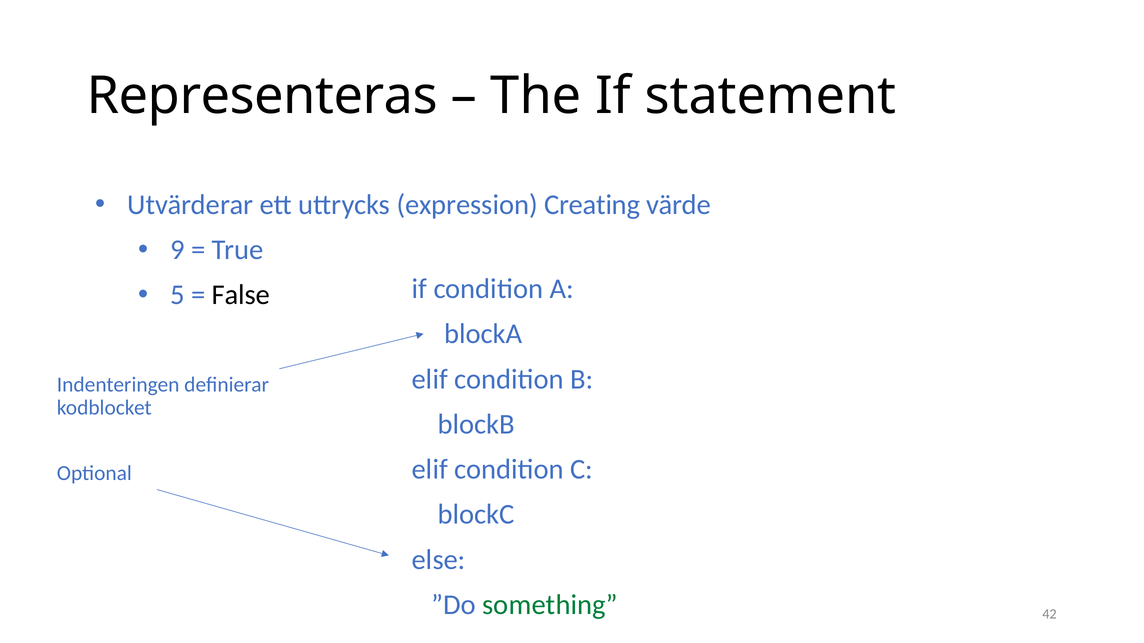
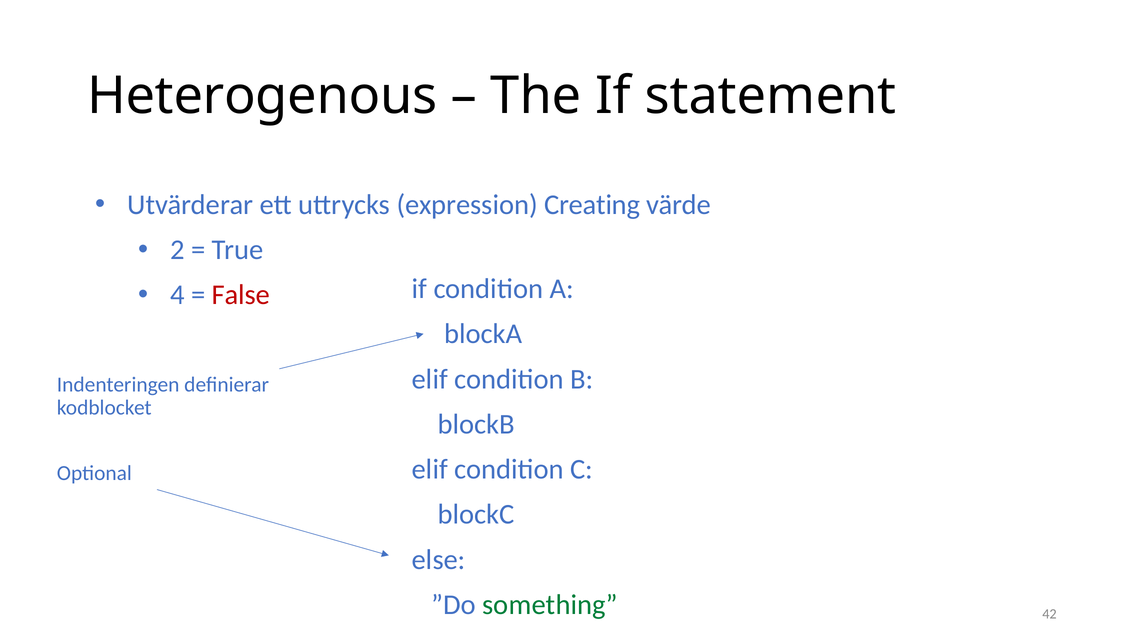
Representeras: Representeras -> Heterogenous (262, 96)
9: 9 -> 2 (177, 250)
5: 5 -> 4 (177, 295)
False colour: black -> red (241, 295)
